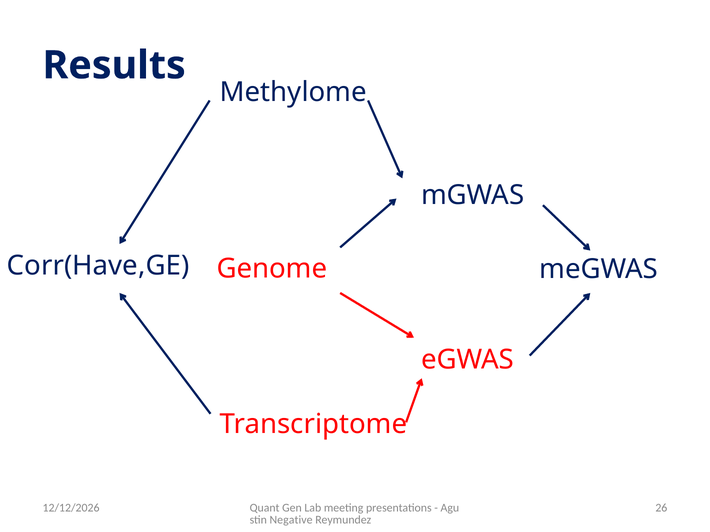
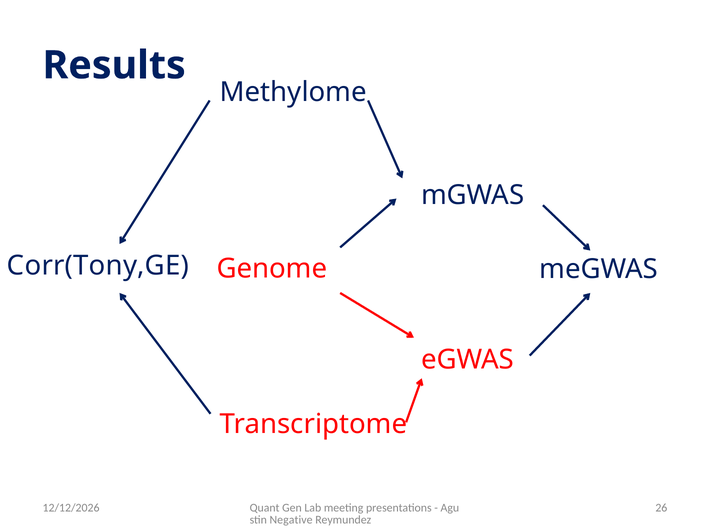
Corr(Have,GE: Corr(Have,GE -> Corr(Tony,GE (98, 266)
